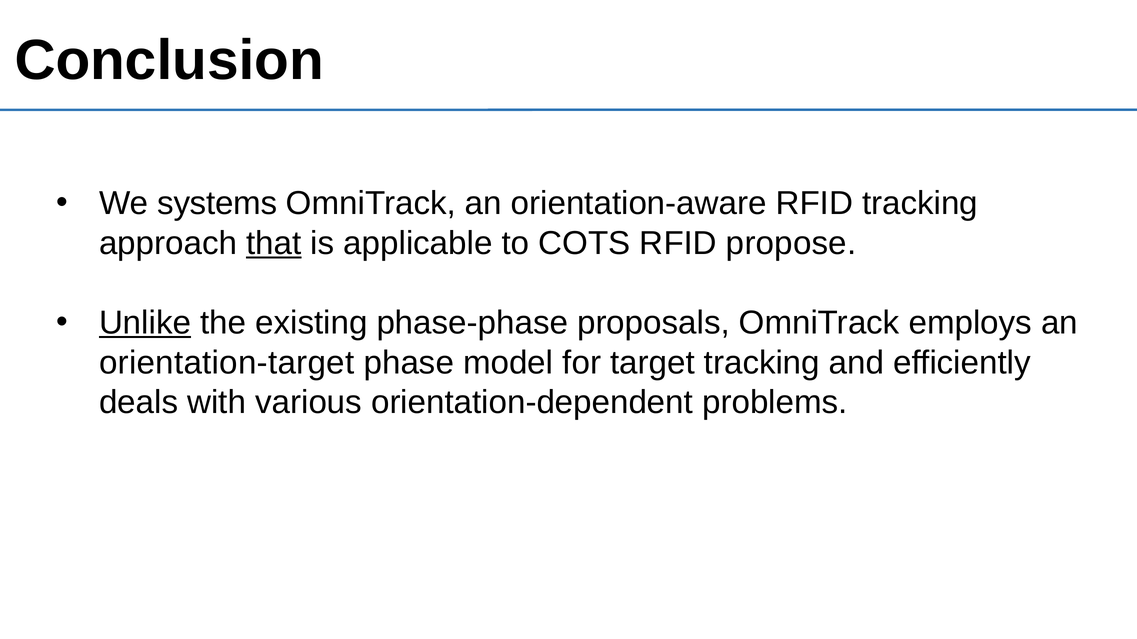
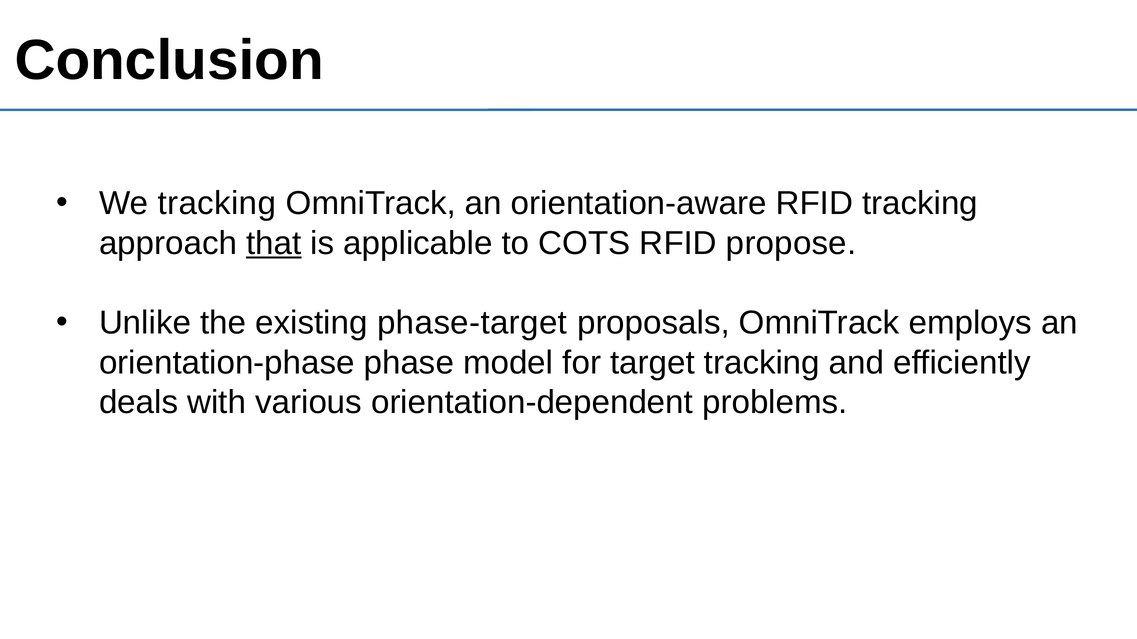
We systems: systems -> tracking (217, 204)
Unlike underline: present -> none (145, 323)
phase-phase: phase-phase -> phase-target (472, 323)
orientation-target: orientation-target -> orientation-phase (227, 363)
